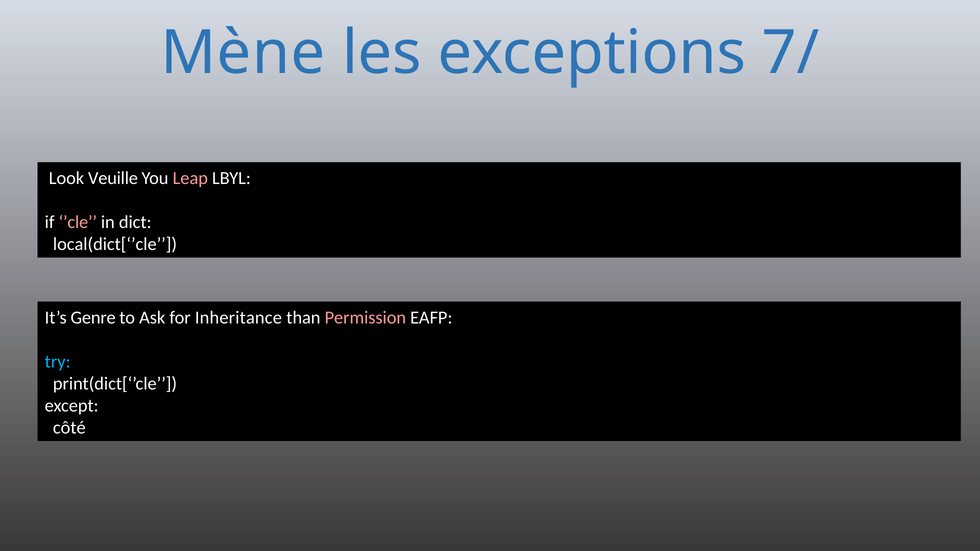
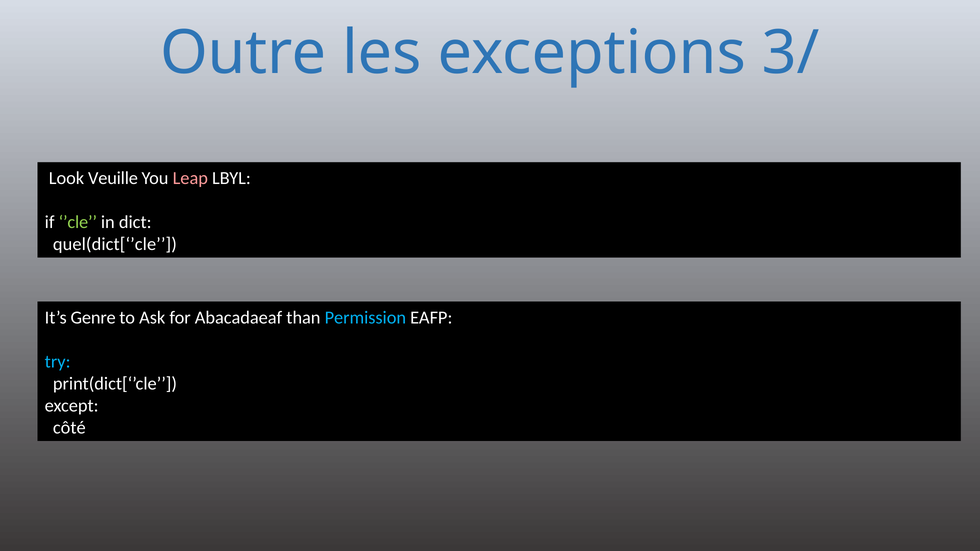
Mène: Mène -> Outre (243, 53)
7/: 7/ -> 3/ (791, 53)
’cle colour: pink -> light green (78, 222)
local(dict[‘’cle: local(dict[‘’cle -> quel(dict[‘’cle (115, 244)
Inheritance: Inheritance -> Abacadaeaf (239, 318)
Permission colour: pink -> light blue (365, 318)
